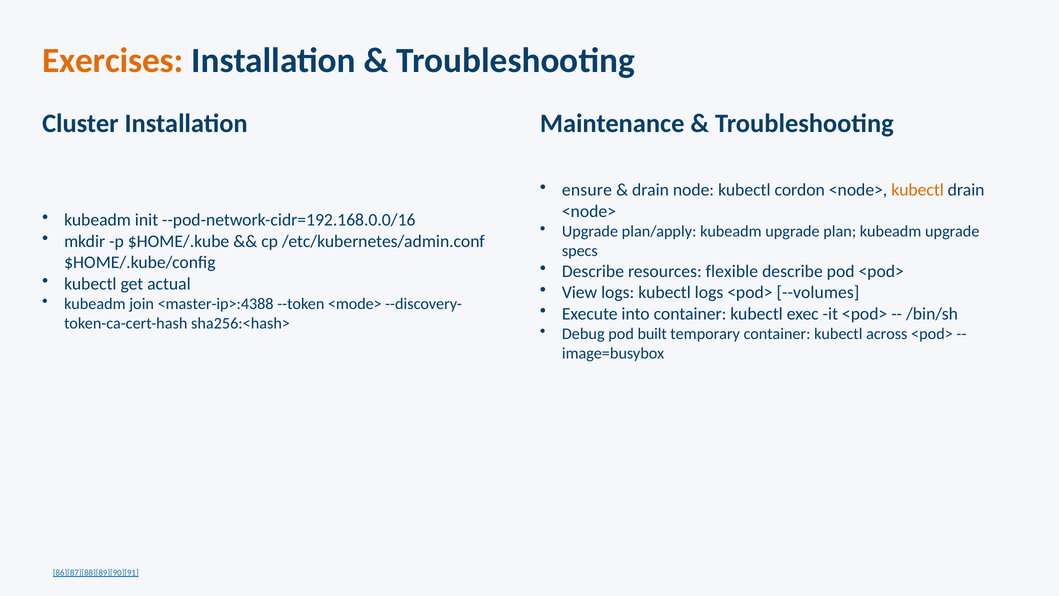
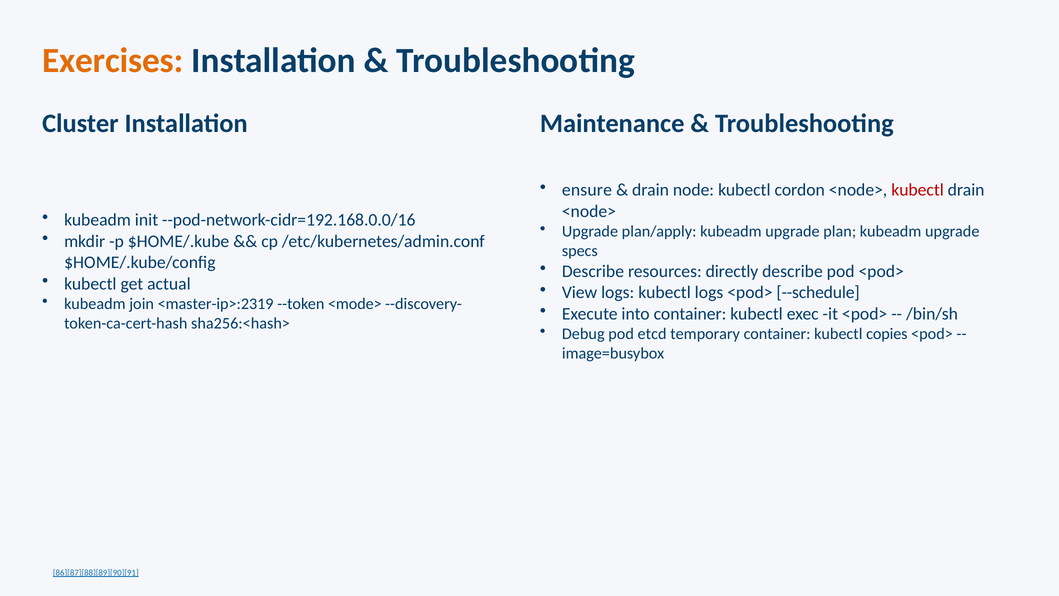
kubectl colour: orange -> red (918, 190)
flexible: flexible -> directly (732, 271)
--volumes: --volumes -> --schedule (818, 292)
<master-ip>:4388: <master-ip>:4388 -> <master-ip>:2319 (216, 304)
built: built -> etcd (652, 334)
across: across -> copies (887, 334)
